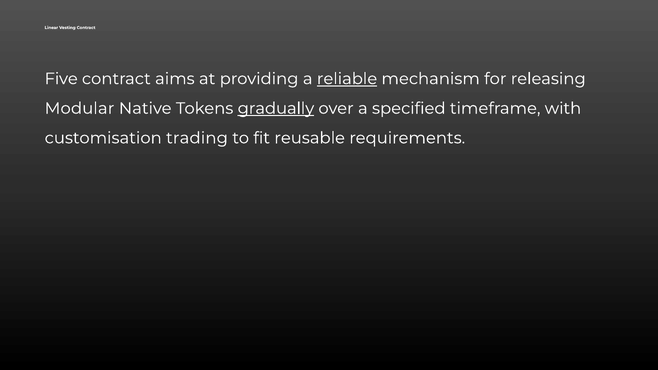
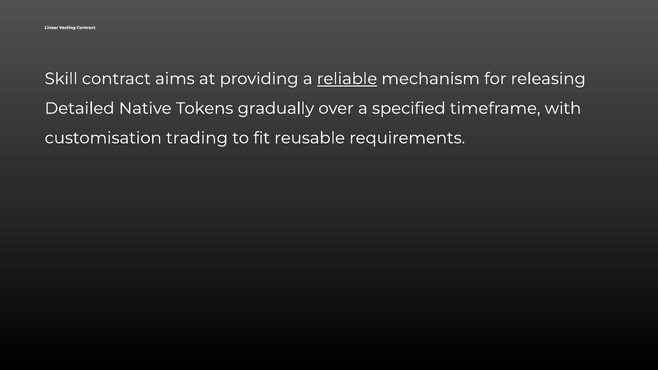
Five: Five -> Skill (61, 79)
Modular: Modular -> Detailed (80, 108)
gradually underline: present -> none (276, 108)
